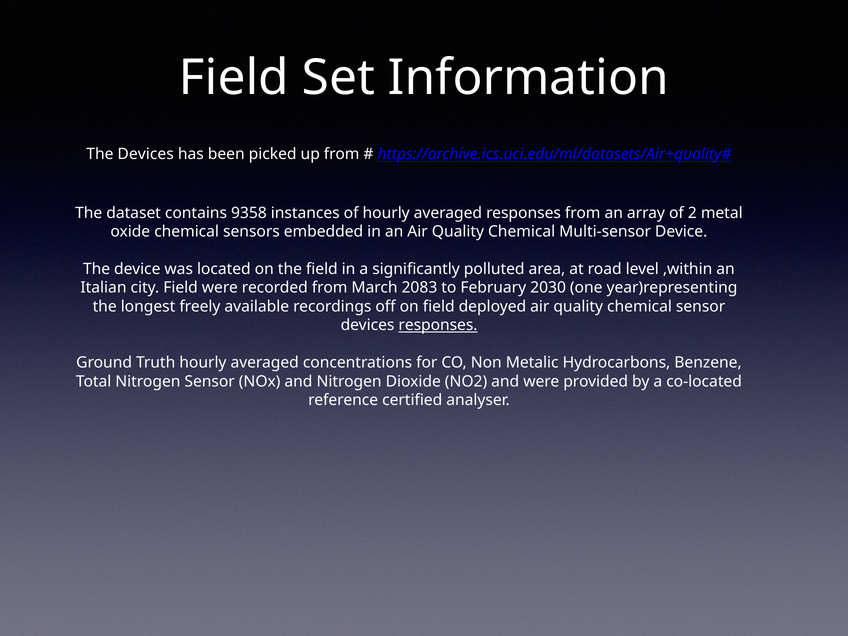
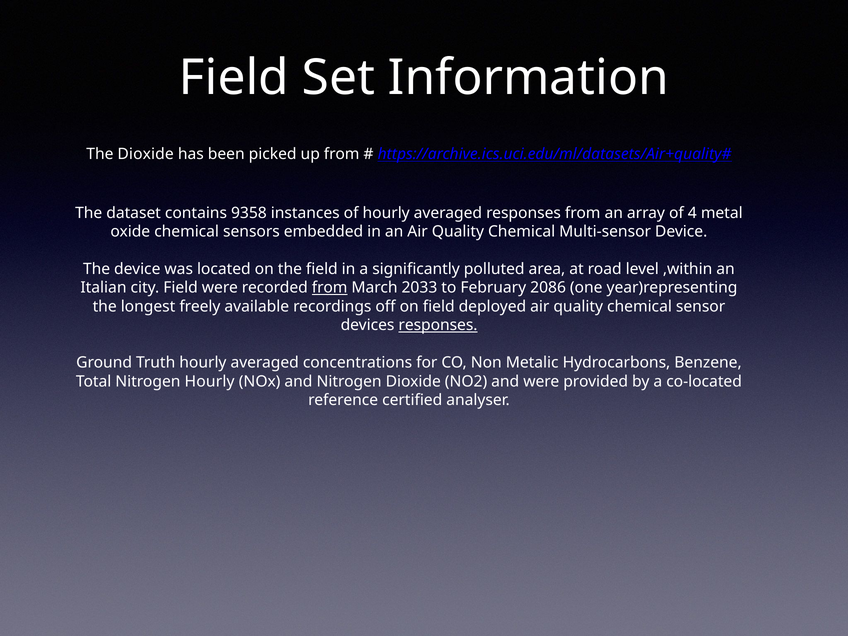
The Devices: Devices -> Dioxide (146, 154)
2: 2 -> 4 (692, 213)
from underline: none -> present (330, 288)
2083: 2083 -> 2033 (419, 288)
2030: 2030 -> 2086 (548, 288)
Nitrogen Sensor: Sensor -> Hourly (210, 381)
